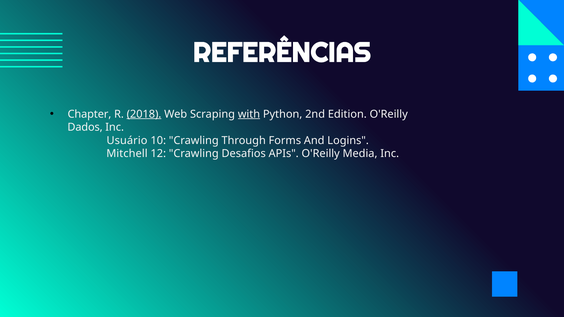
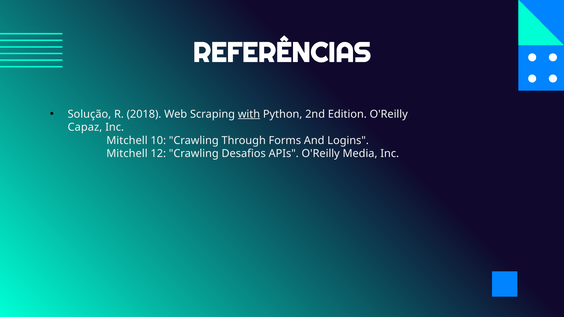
Chapter: Chapter -> Solução (89, 114)
2018 underline: present -> none (144, 114)
Dados: Dados -> Capaz (85, 127)
Usuário: Usuário -> Mitchell (127, 141)
